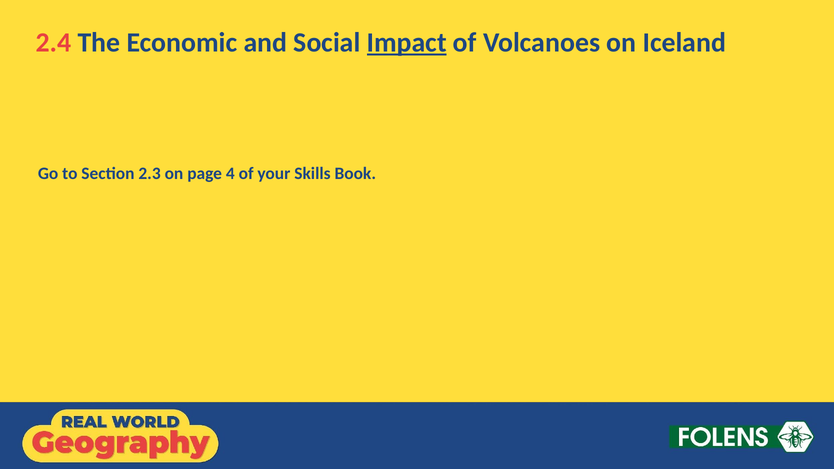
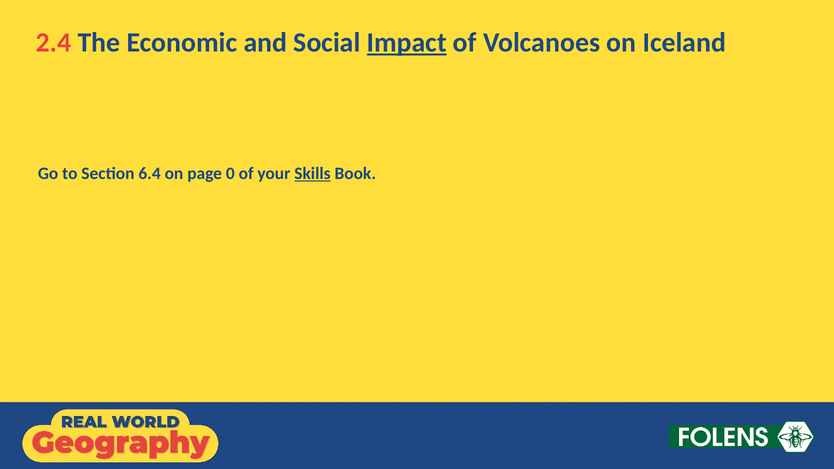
2.3: 2.3 -> 6.4 (150, 174)
4: 4 -> 0 (230, 174)
Skills underline: none -> present (312, 174)
